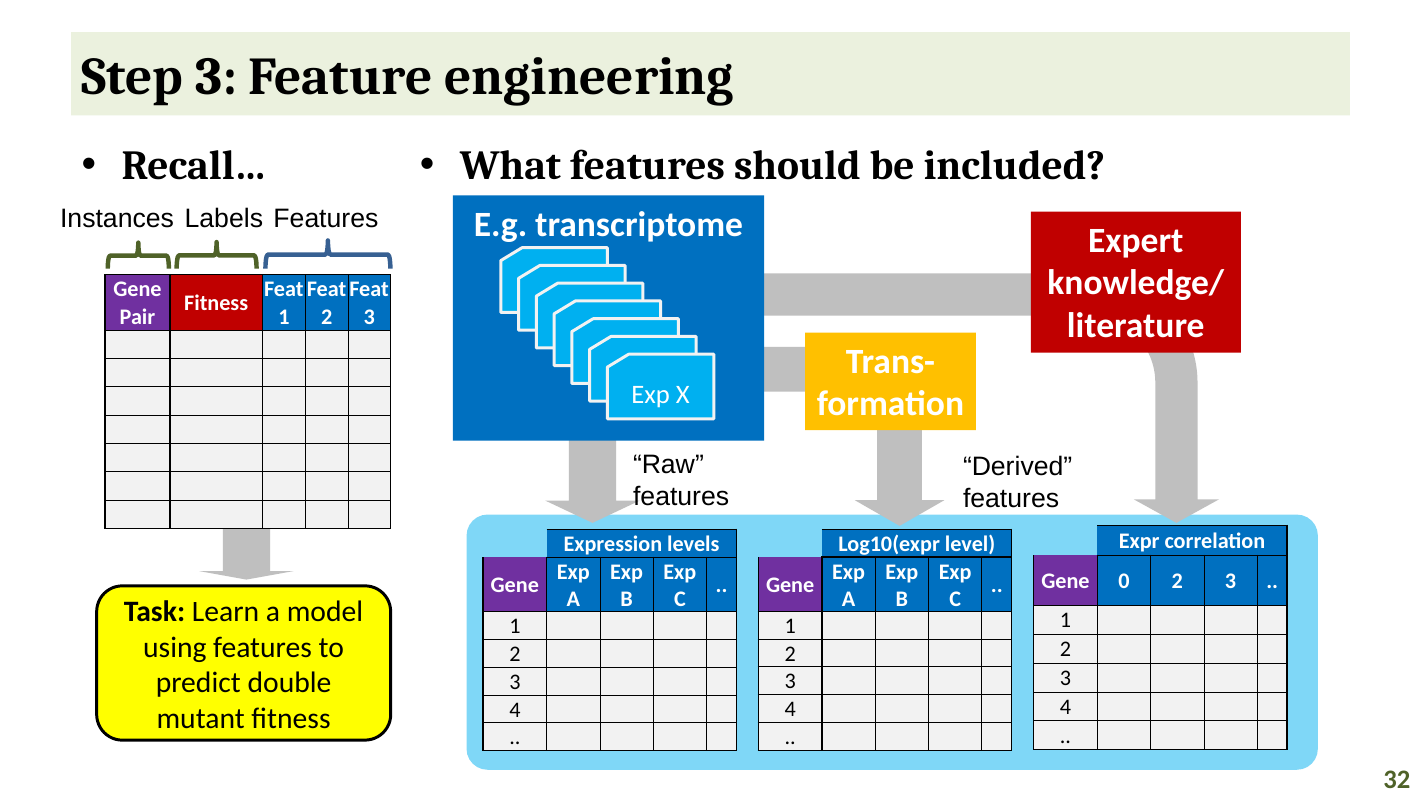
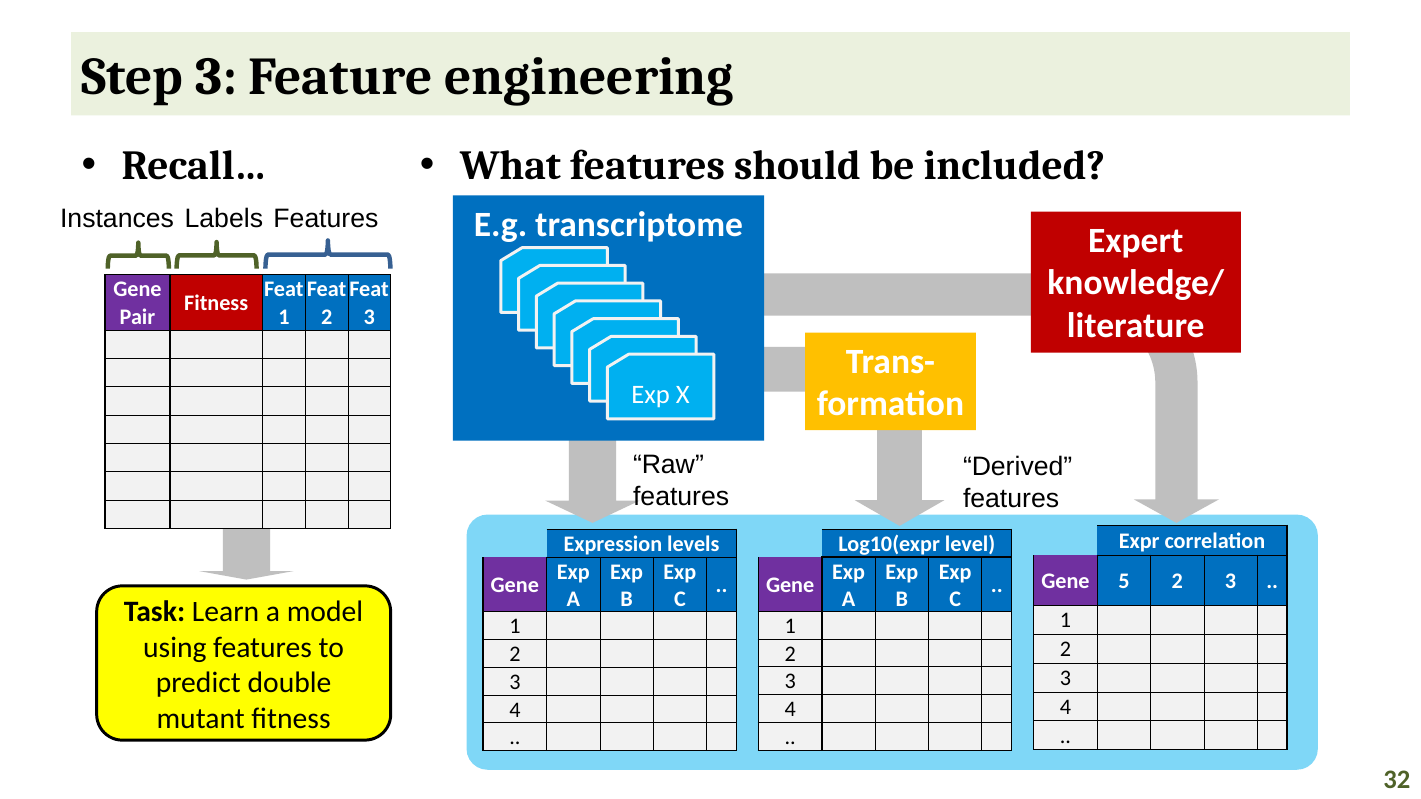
0: 0 -> 5 (1124, 581)
